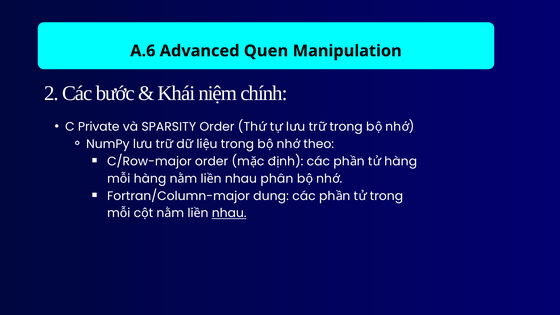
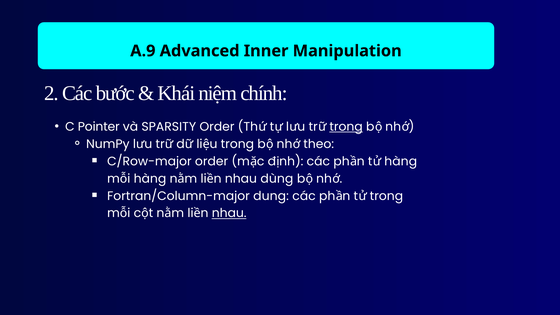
A.6: A.6 -> A.9 (143, 51)
Quen: Quen -> Inner (266, 51)
Private: Private -> Pointer (99, 127)
trong underline: none -> present (346, 127)
phân: phân -> dùng (277, 179)
